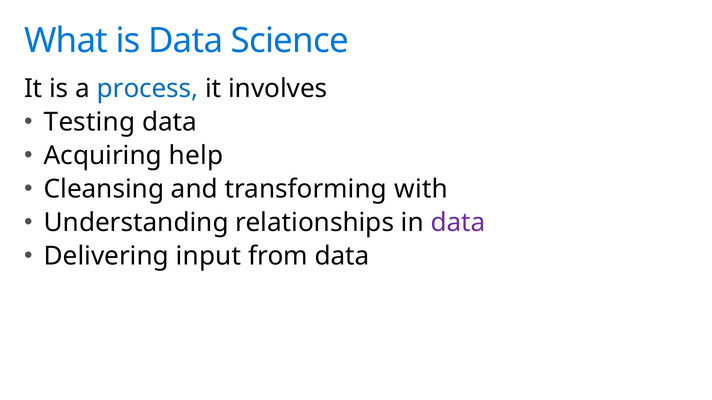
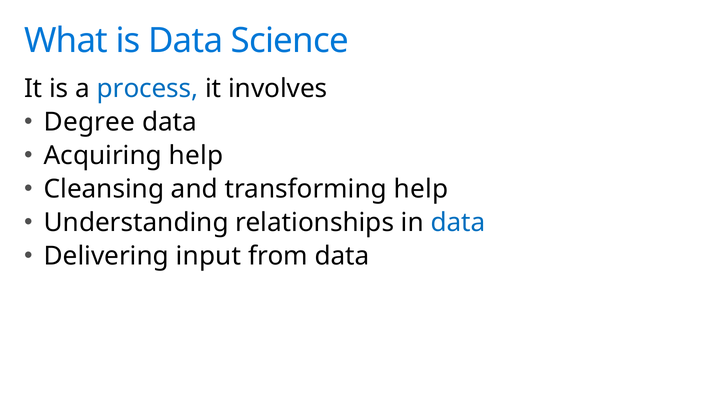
Testing: Testing -> Degree (89, 122)
transforming with: with -> help (421, 189)
data colour: purple -> blue (458, 223)
